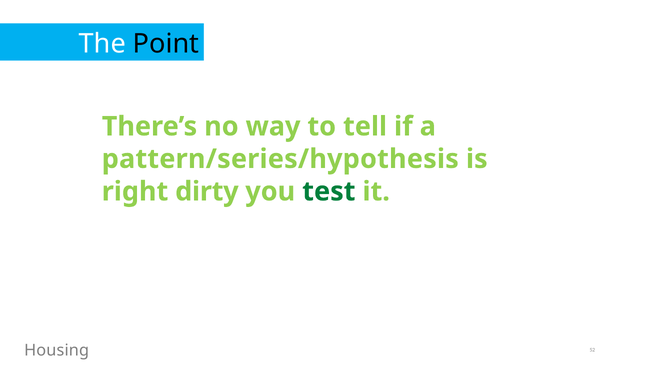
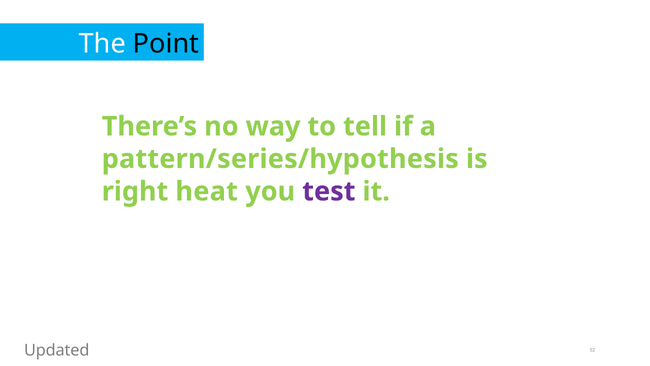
dirty: dirty -> heat (207, 191)
test colour: green -> purple (329, 191)
Housing: Housing -> Updated (57, 350)
